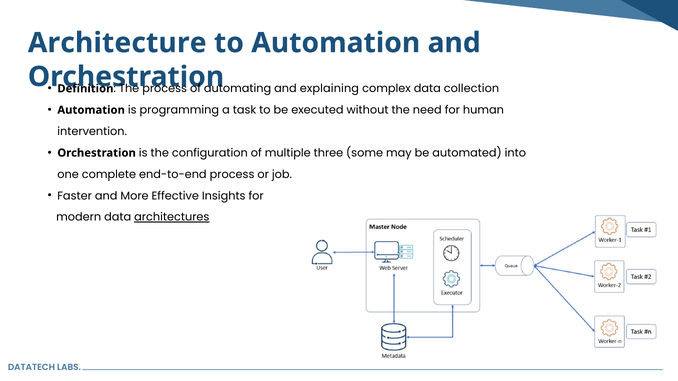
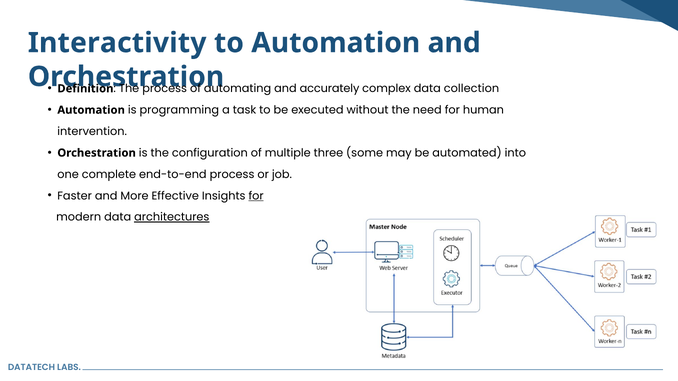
Architecture: Architecture -> Interactivity (117, 43)
explaining: explaining -> accurately (330, 89)
for underline: none -> present (256, 196)
